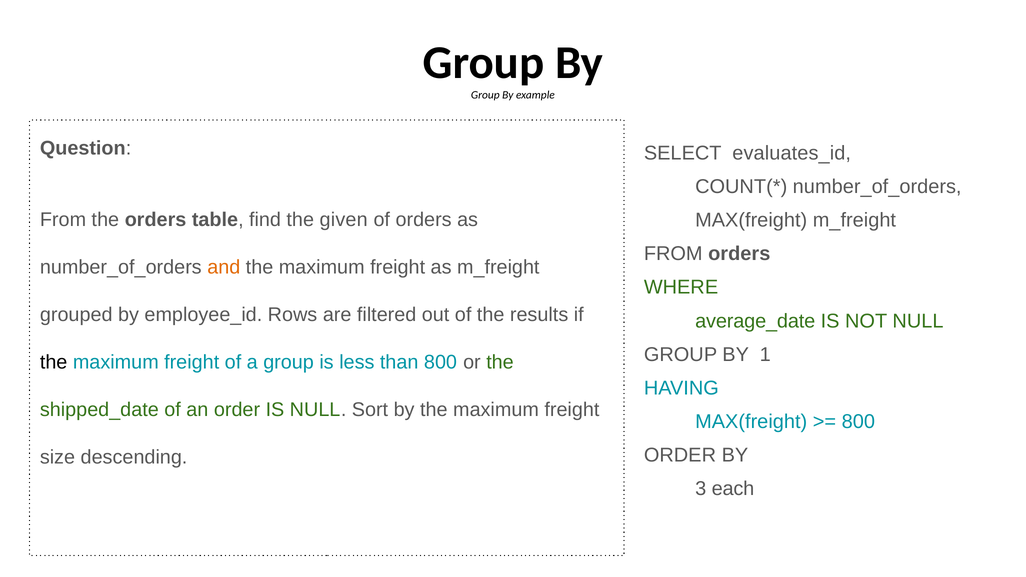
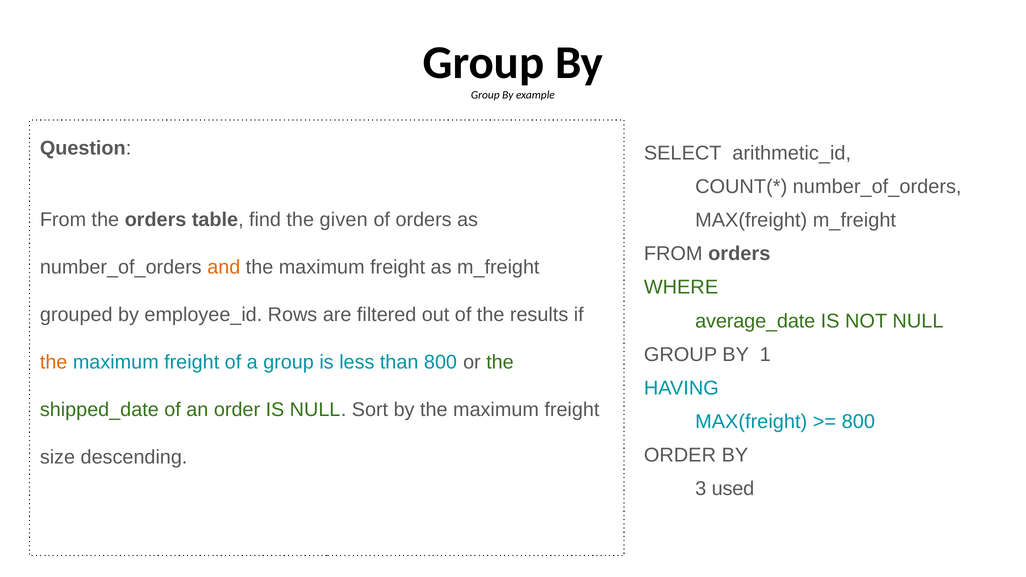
evaluates_id: evaluates_id -> arithmetic_id (792, 153)
the colour: black -> orange (54, 362)
each: each -> used (733, 489)
